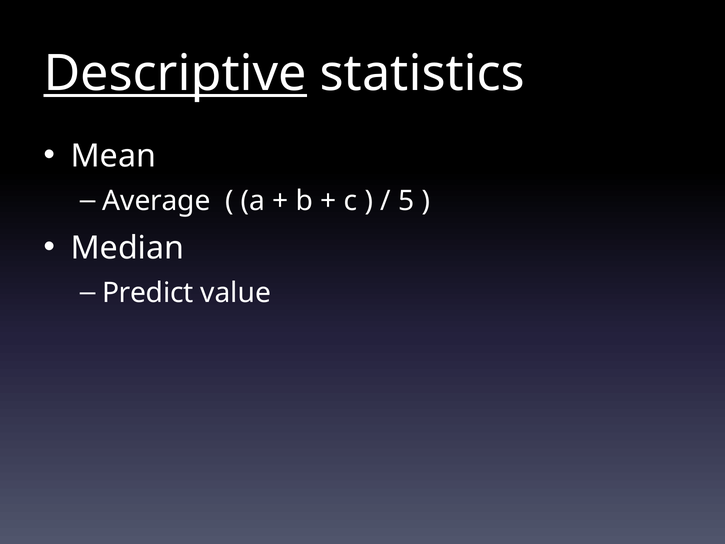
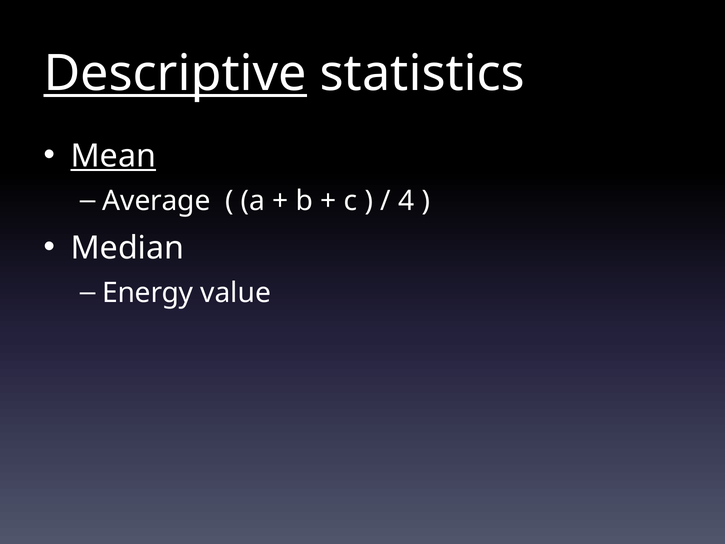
Mean underline: none -> present (113, 156)
5: 5 -> 4 (406, 201)
Predict: Predict -> Energy (148, 293)
